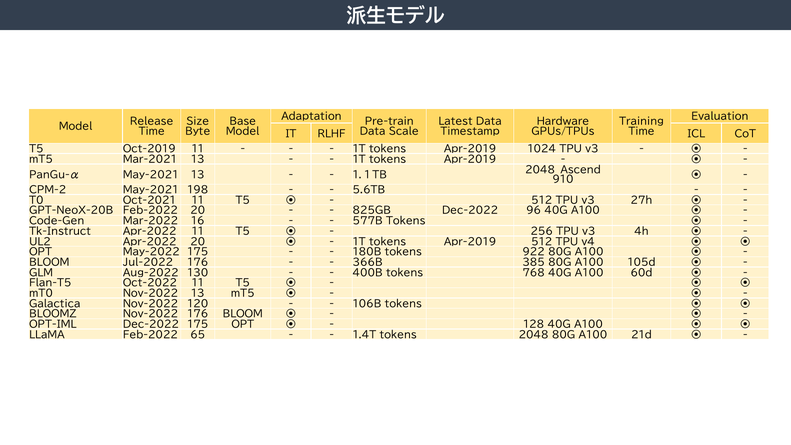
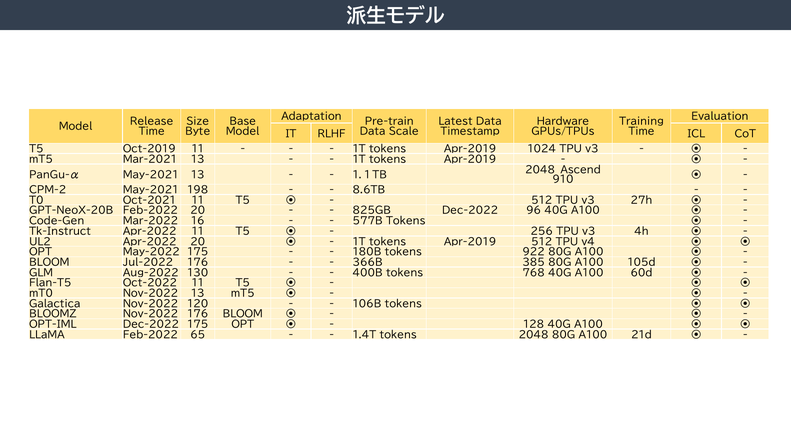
5.6TB: 5.6TB -> 8.6TB (369, 190)
